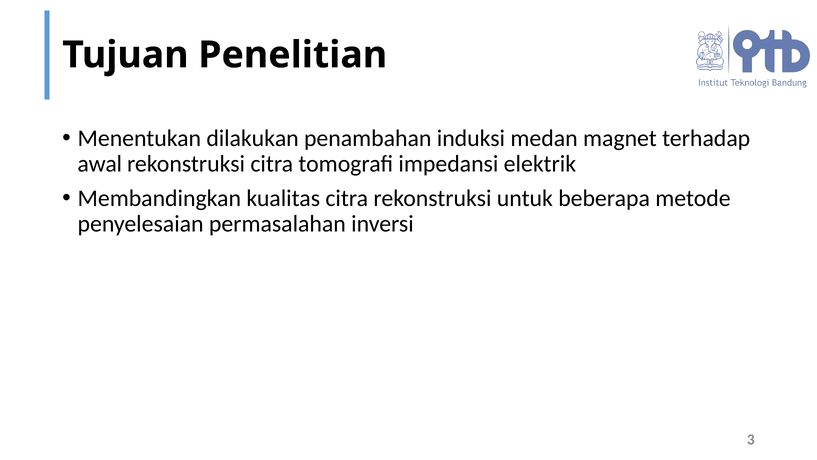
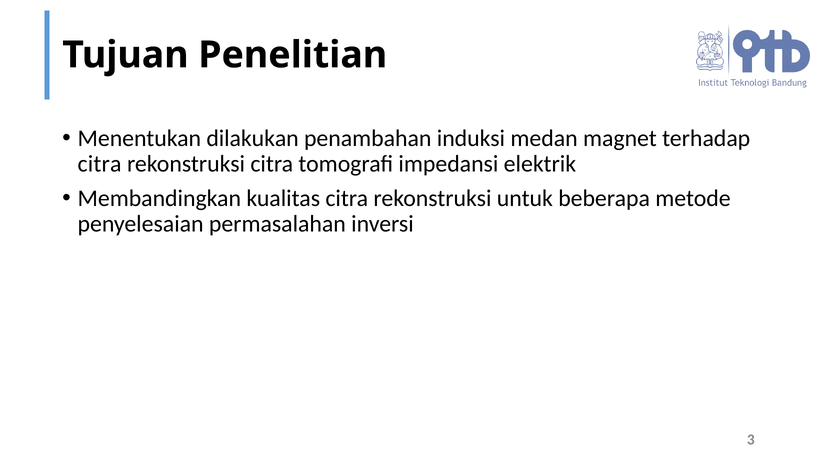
awal: awal -> citra (100, 164)
